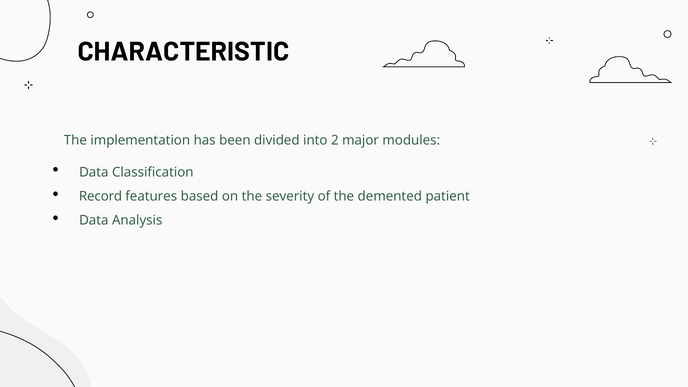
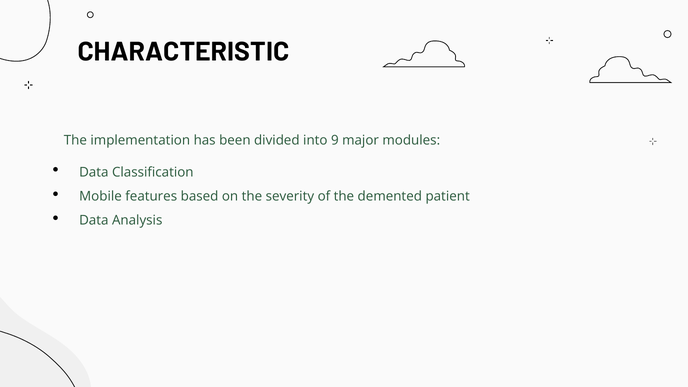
2: 2 -> 9 (335, 141)
Record: Record -> Mobile (101, 196)
